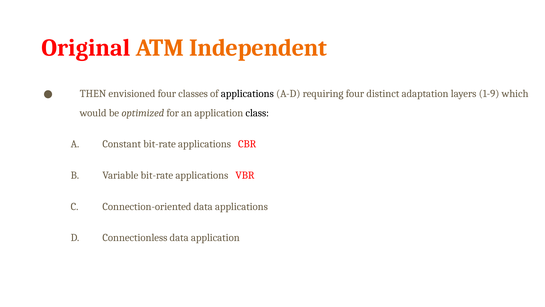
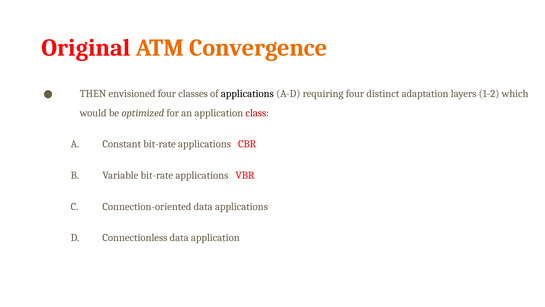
Independent: Independent -> Convergence (258, 48)
1-9: 1-9 -> 1-2 (489, 94)
class colour: black -> red (257, 113)
